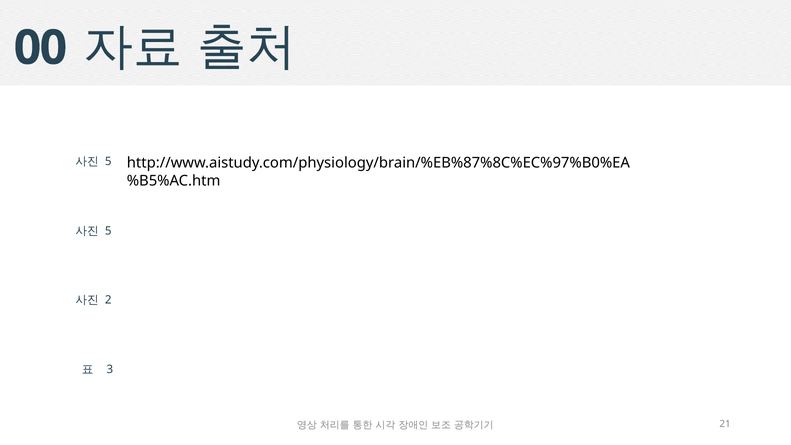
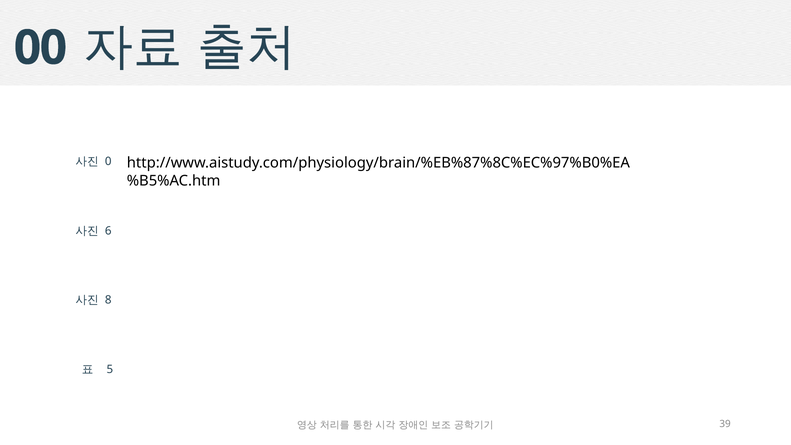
5: 5 -> 0 (108, 161)
5: 5 -> 6 (108, 231)
2: 2 -> 8 (108, 300)
3: 3 -> 5 (110, 369)
21: 21 -> 39 (725, 424)
